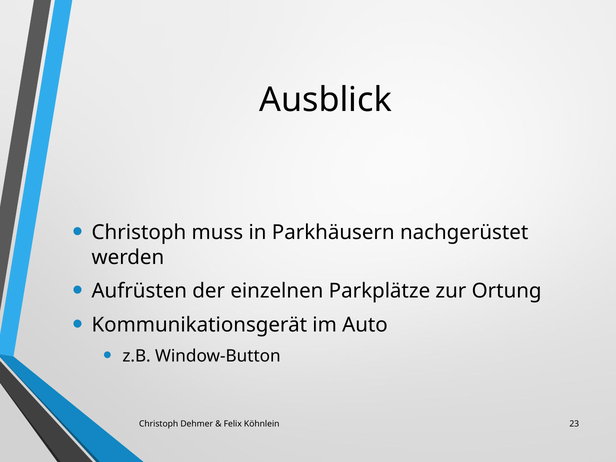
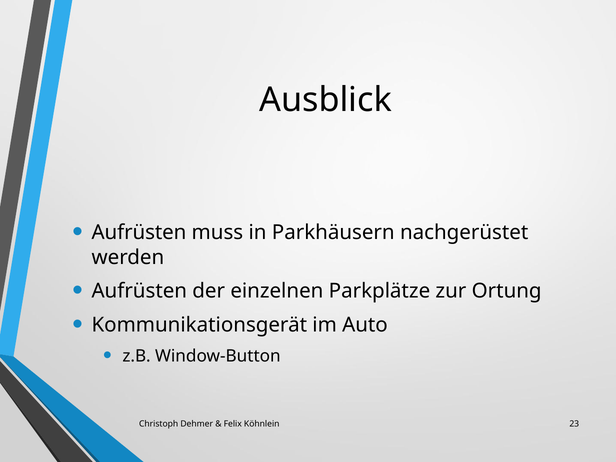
Christoph: Christoph -> Aufrüsten (139, 233)
